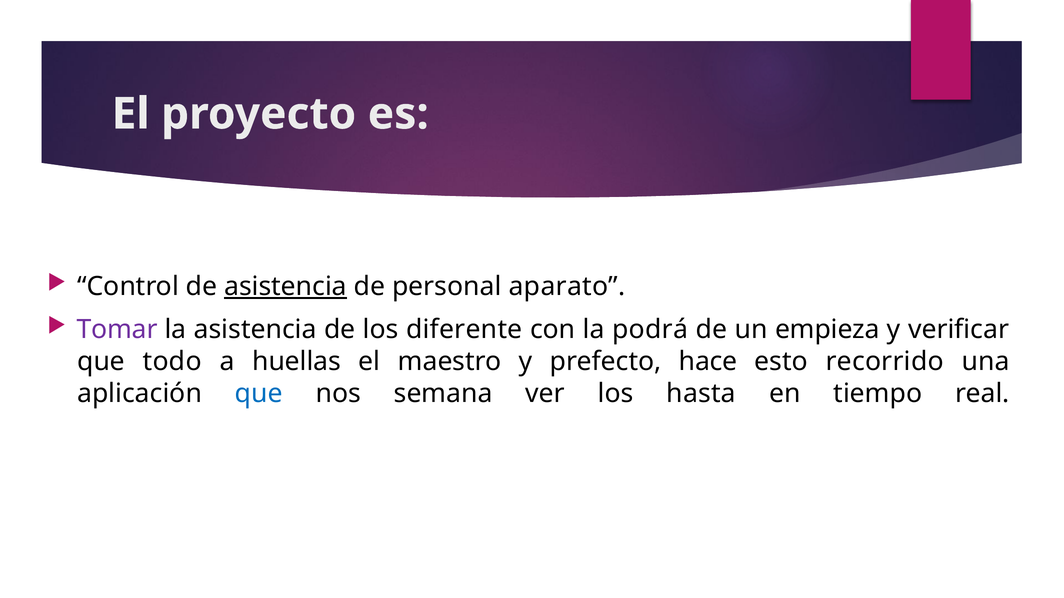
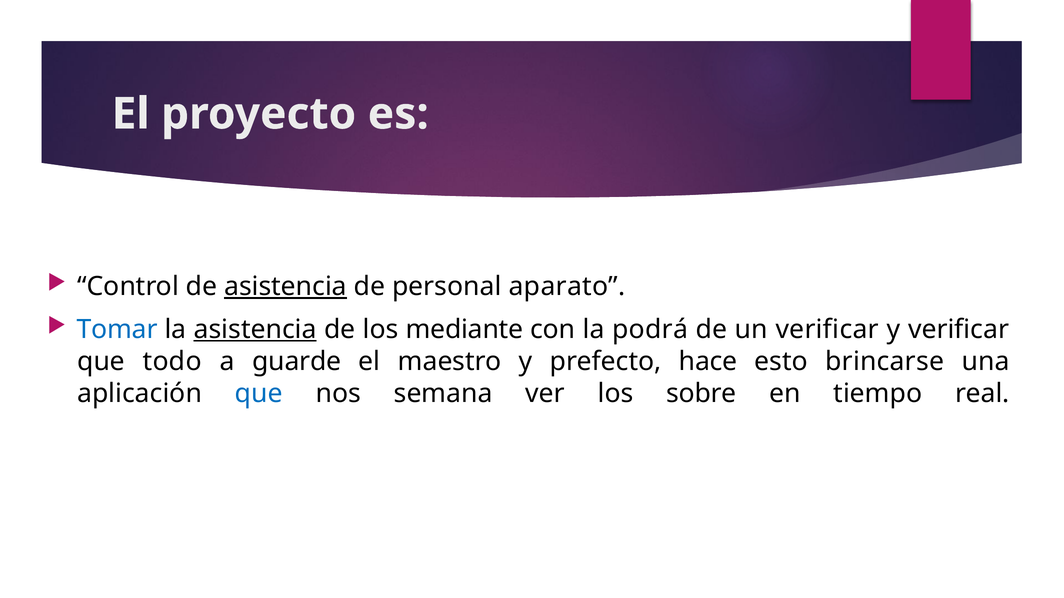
Tomar colour: purple -> blue (117, 330)
asistencia underline: none -> present (255, 330)
diferente: diferente -> mediante (464, 330)
un empieza: empieza -> verificar (827, 330)
huellas: huellas -> guarde (297, 362)
recorrido: recorrido -> brincarse (885, 362)
hasta: hasta -> sobre (701, 394)
